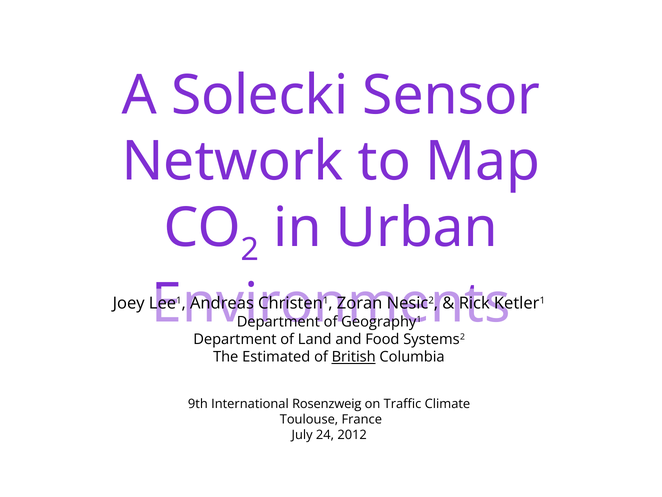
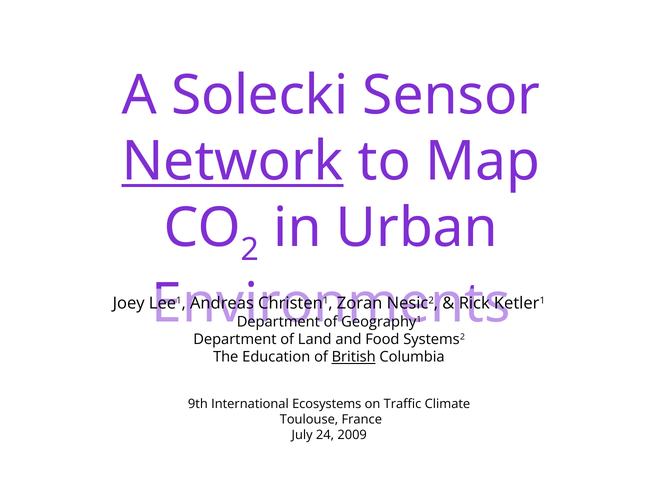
Network underline: none -> present (232, 162)
Estimated: Estimated -> Education (276, 357)
Rosenzweig: Rosenzweig -> Ecosystems (327, 404)
2012: 2012 -> 2009 (352, 435)
